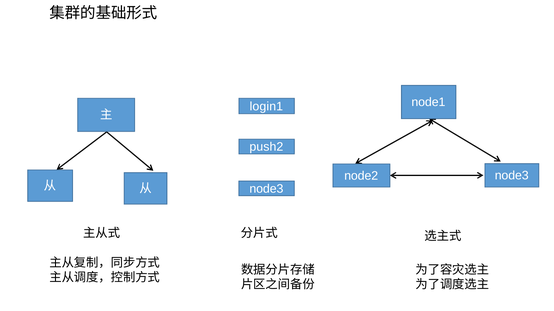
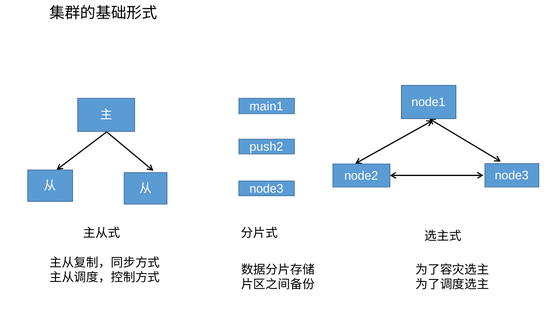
login1: login1 -> main1 (266, 107)
